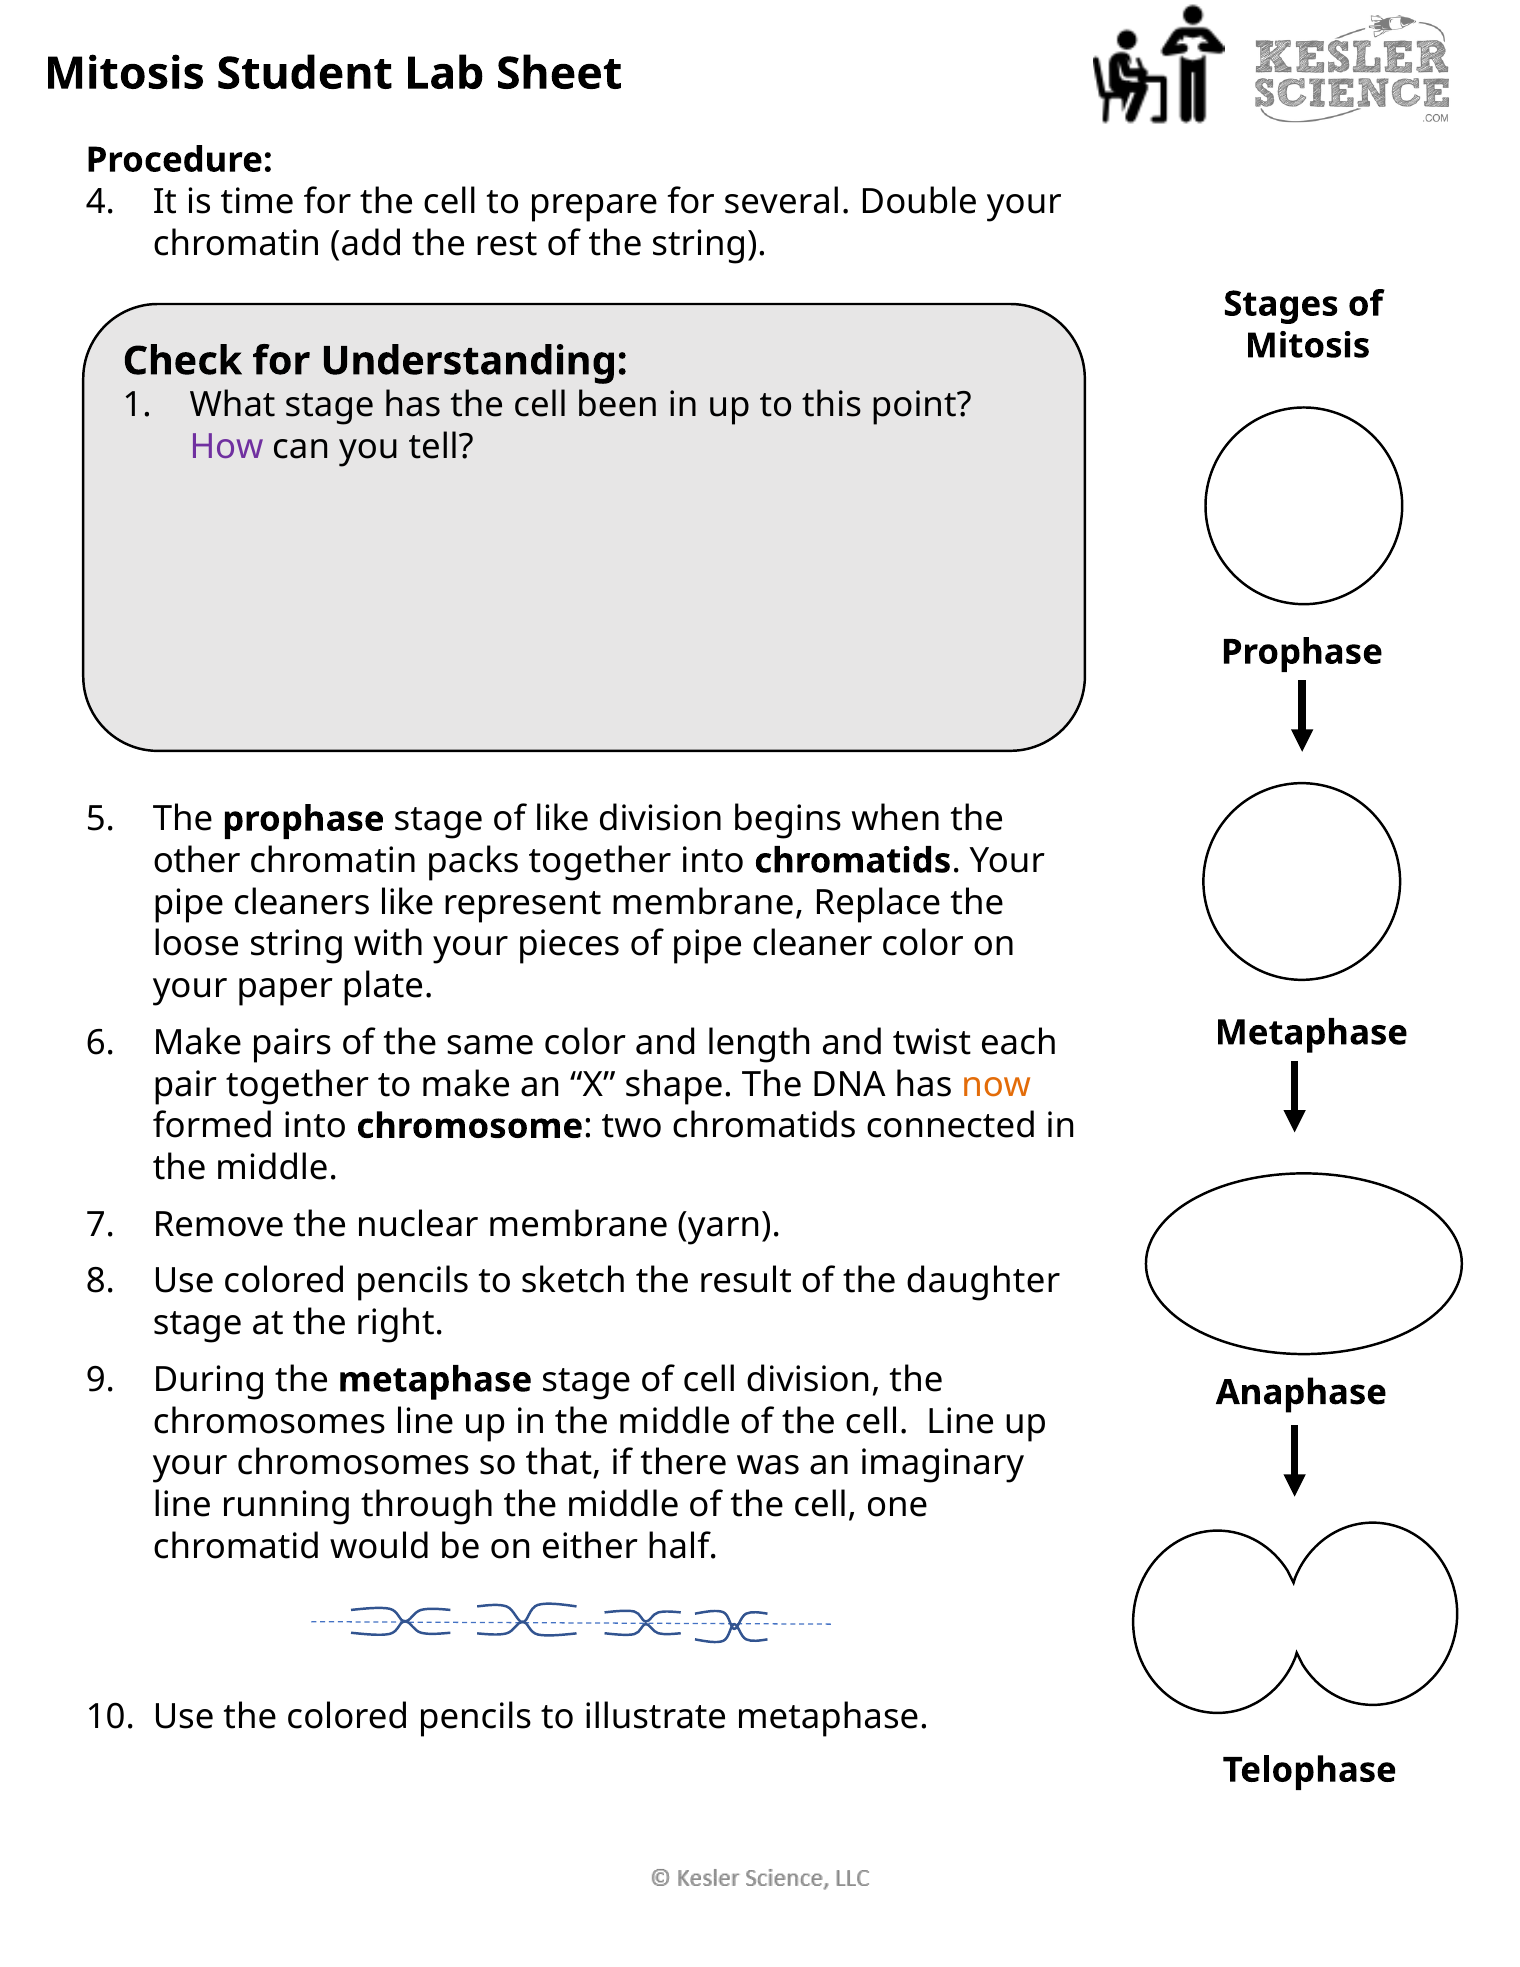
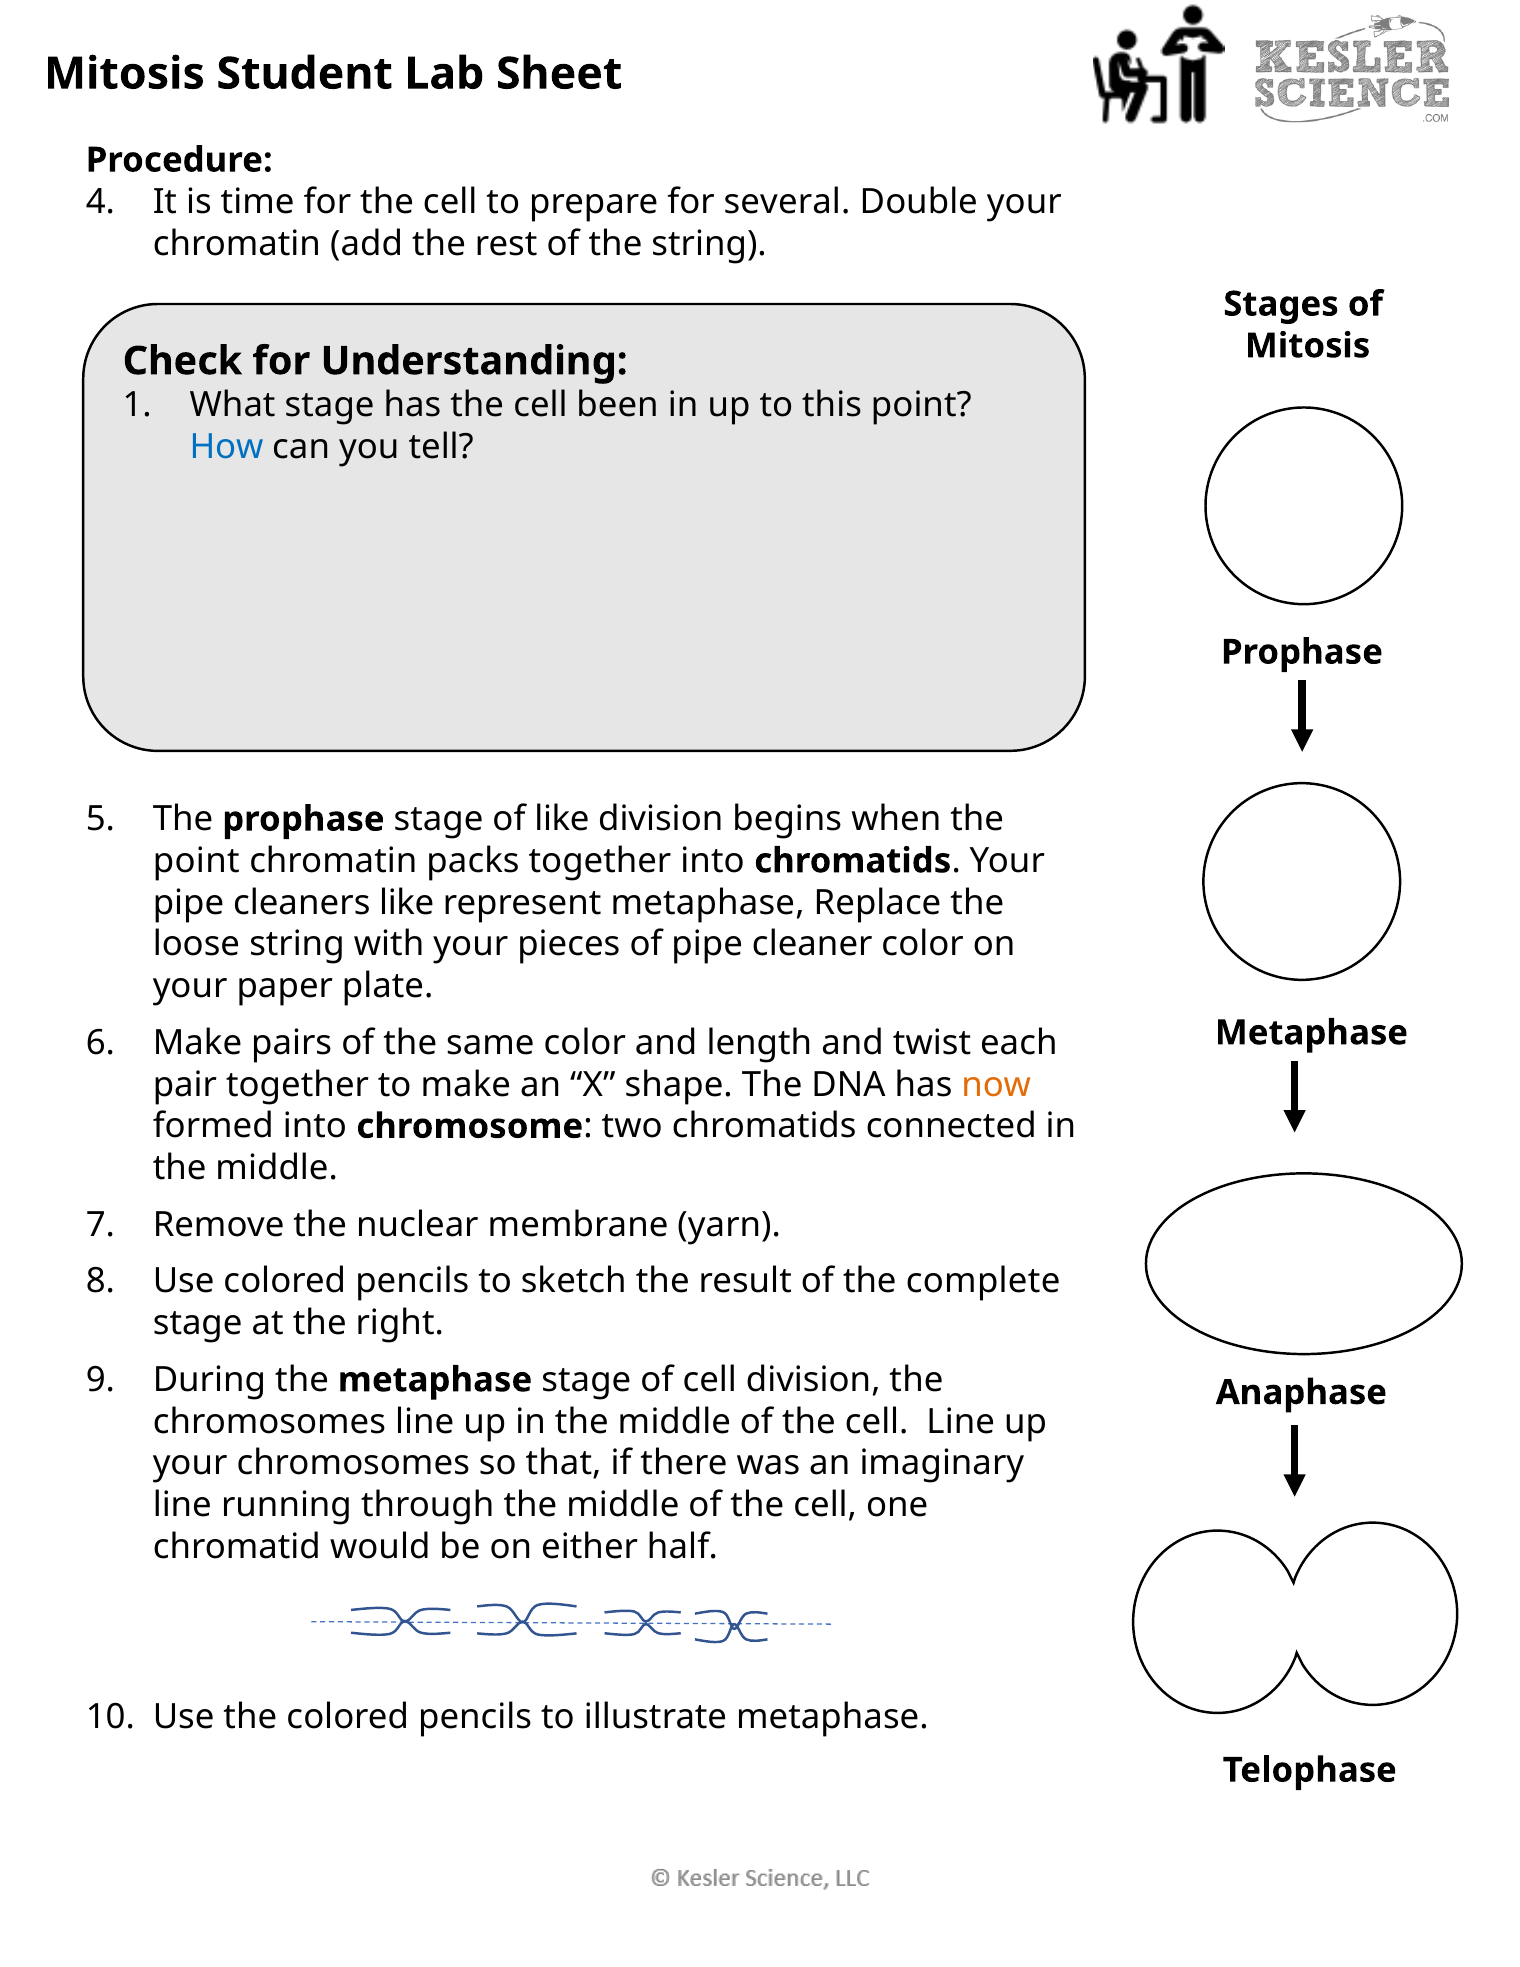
How colour: purple -> blue (227, 447)
other: other -> point (196, 861)
represent membrane: membrane -> metaphase (708, 903)
daughter: daughter -> complete (983, 1281)
